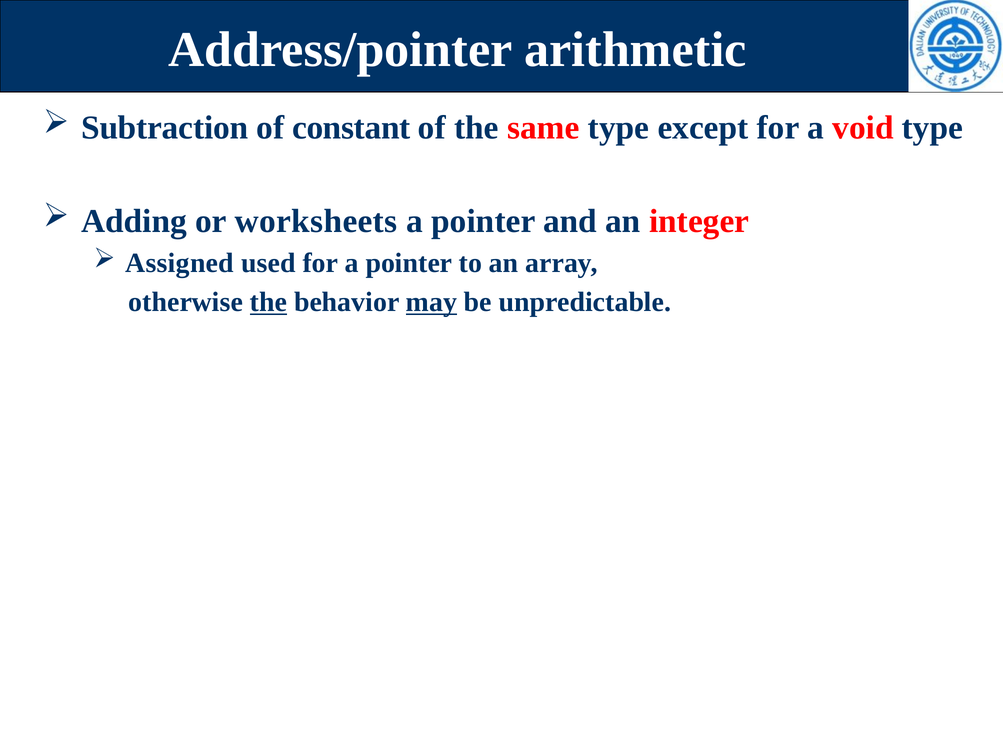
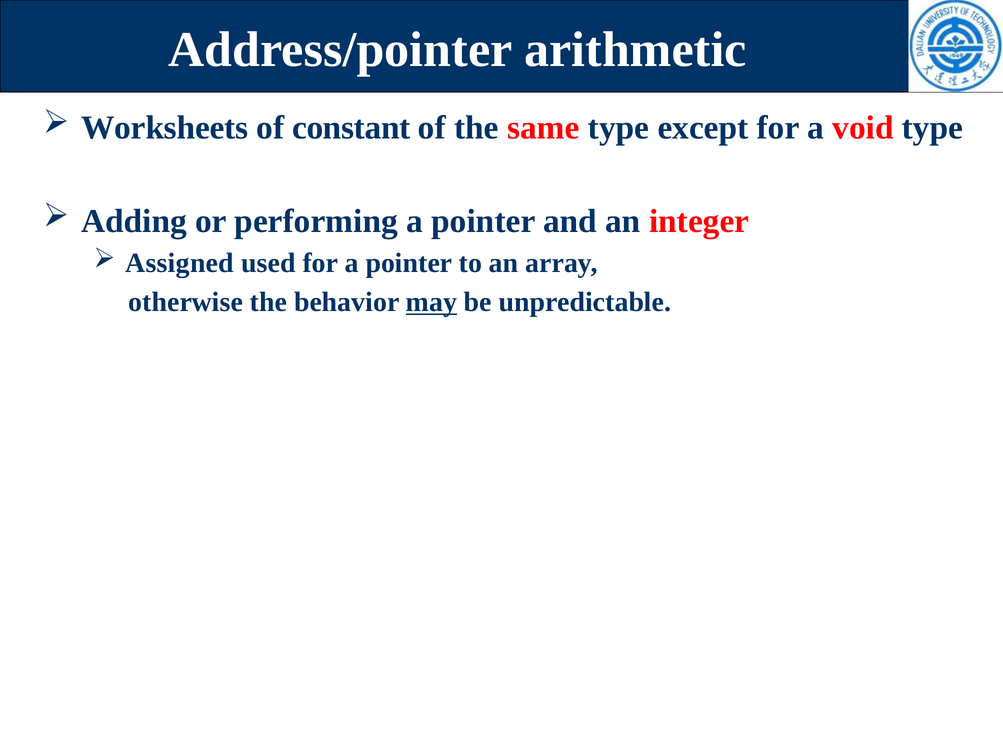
Subtraction: Subtraction -> Worksheets (165, 128)
worksheets: worksheets -> performing (316, 221)
the underline: present -> none (269, 302)
